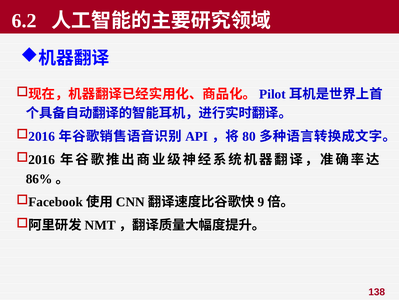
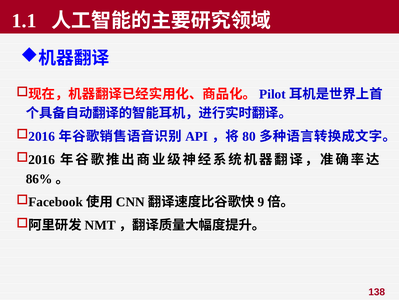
6.2: 6.2 -> 1.1 (24, 21)
